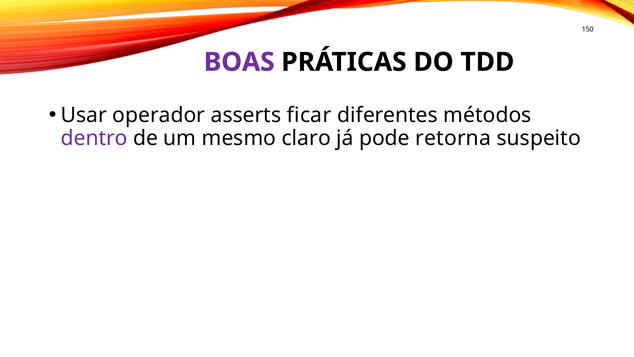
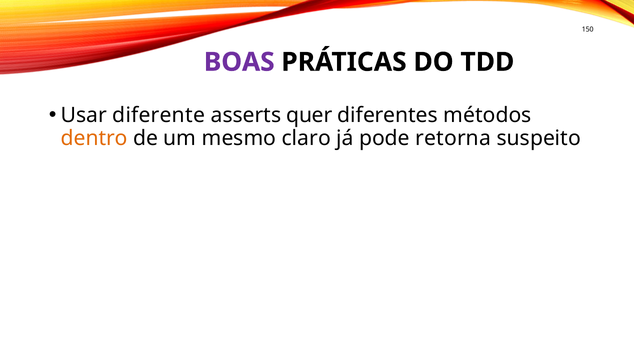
operador: operador -> diferente (159, 115)
ficar: ficar -> quer (309, 115)
dentro colour: purple -> orange (94, 138)
